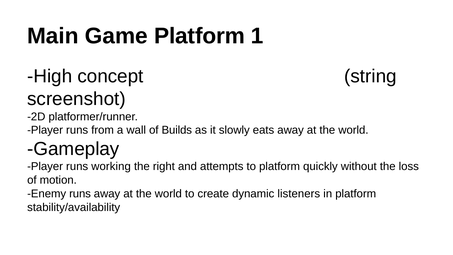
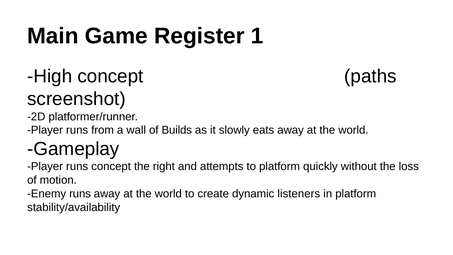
Game Platform: Platform -> Register (199, 36)
string: string -> paths (370, 76)
runs working: working -> concept (111, 166)
